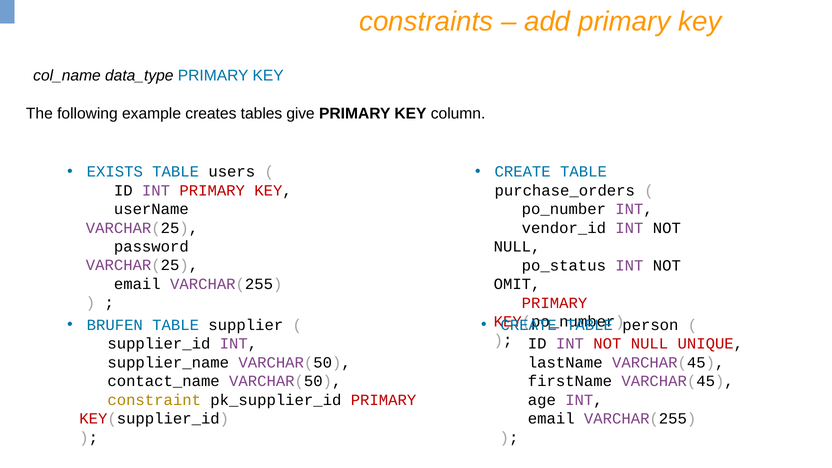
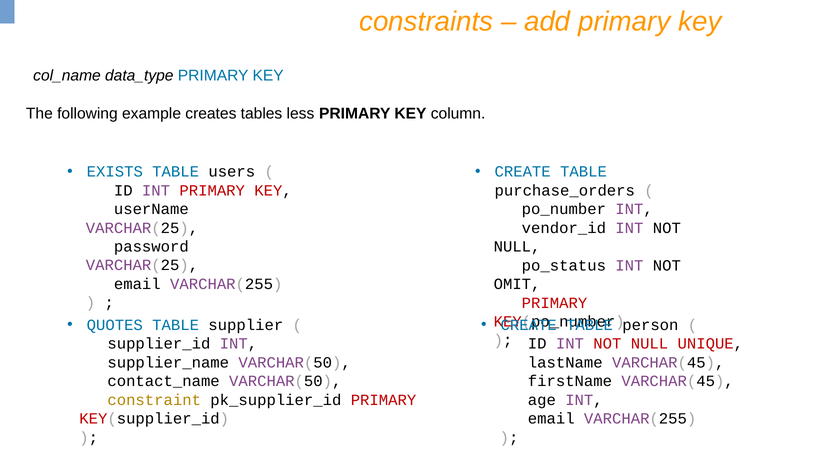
give: give -> less (300, 114)
BRUFEN: BRUFEN -> QUOTES (115, 325)
